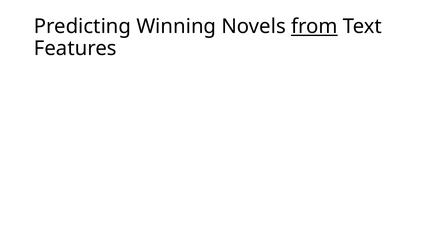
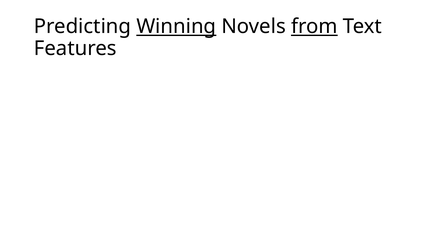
Winning underline: none -> present (176, 26)
